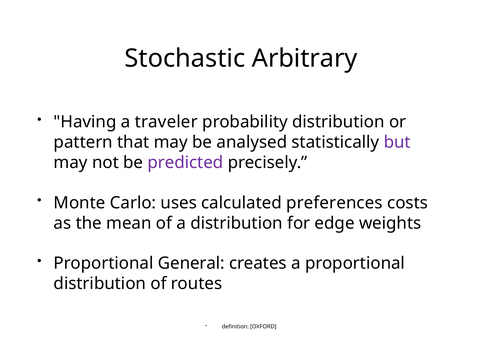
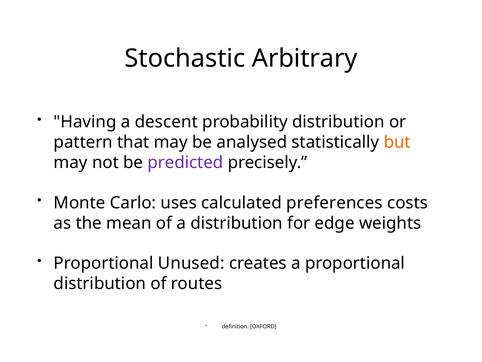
traveler: traveler -> descent (166, 122)
but colour: purple -> orange (397, 142)
General: General -> Unused (191, 263)
